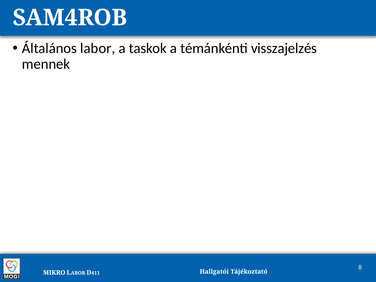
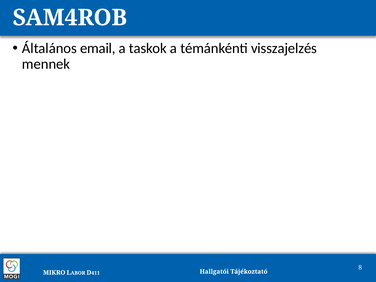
Általános labor: labor -> email (98, 48)
